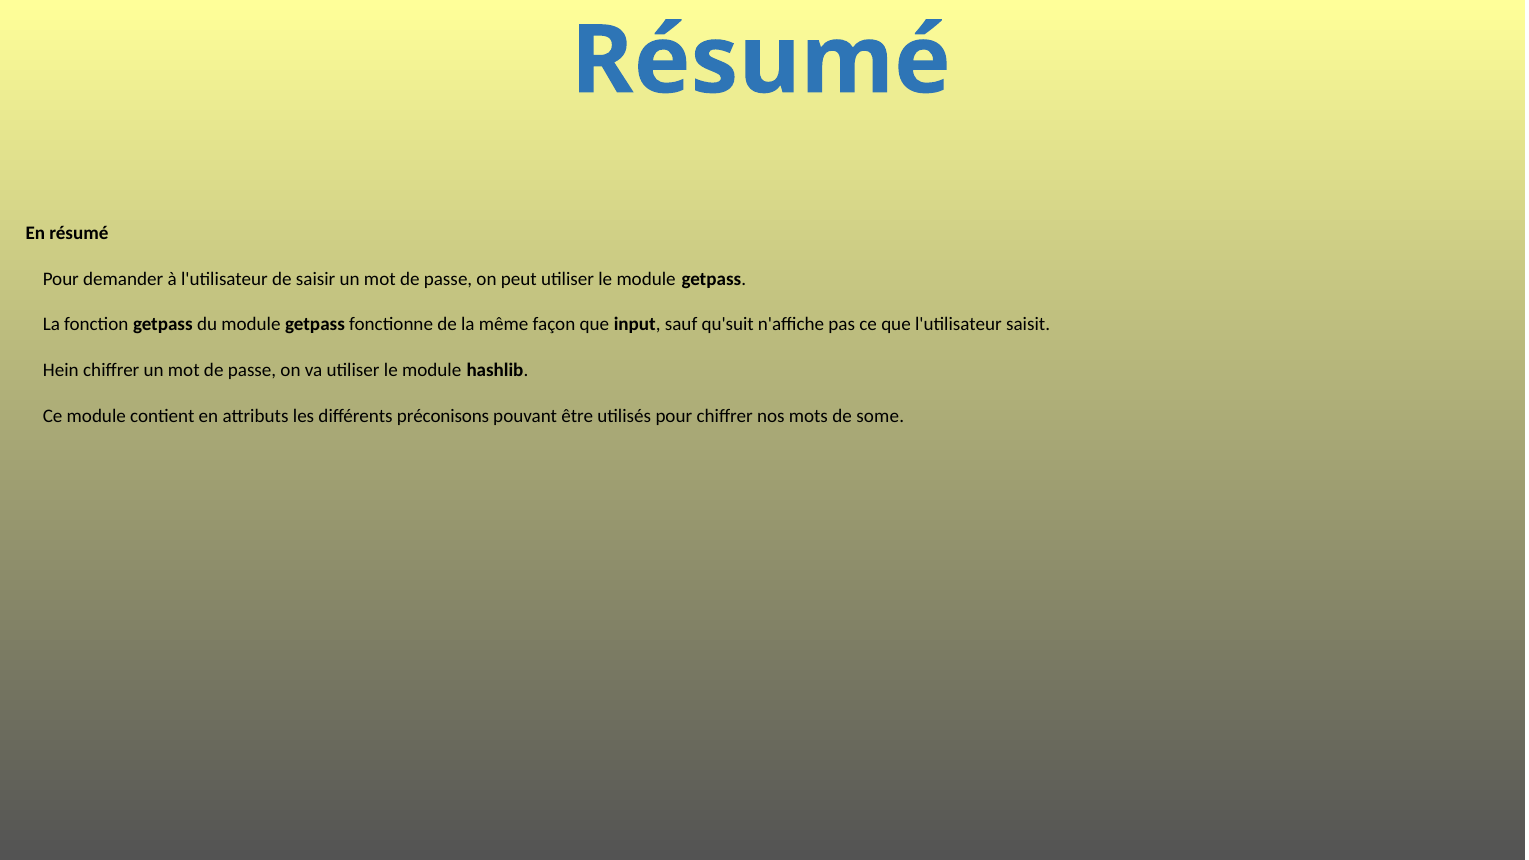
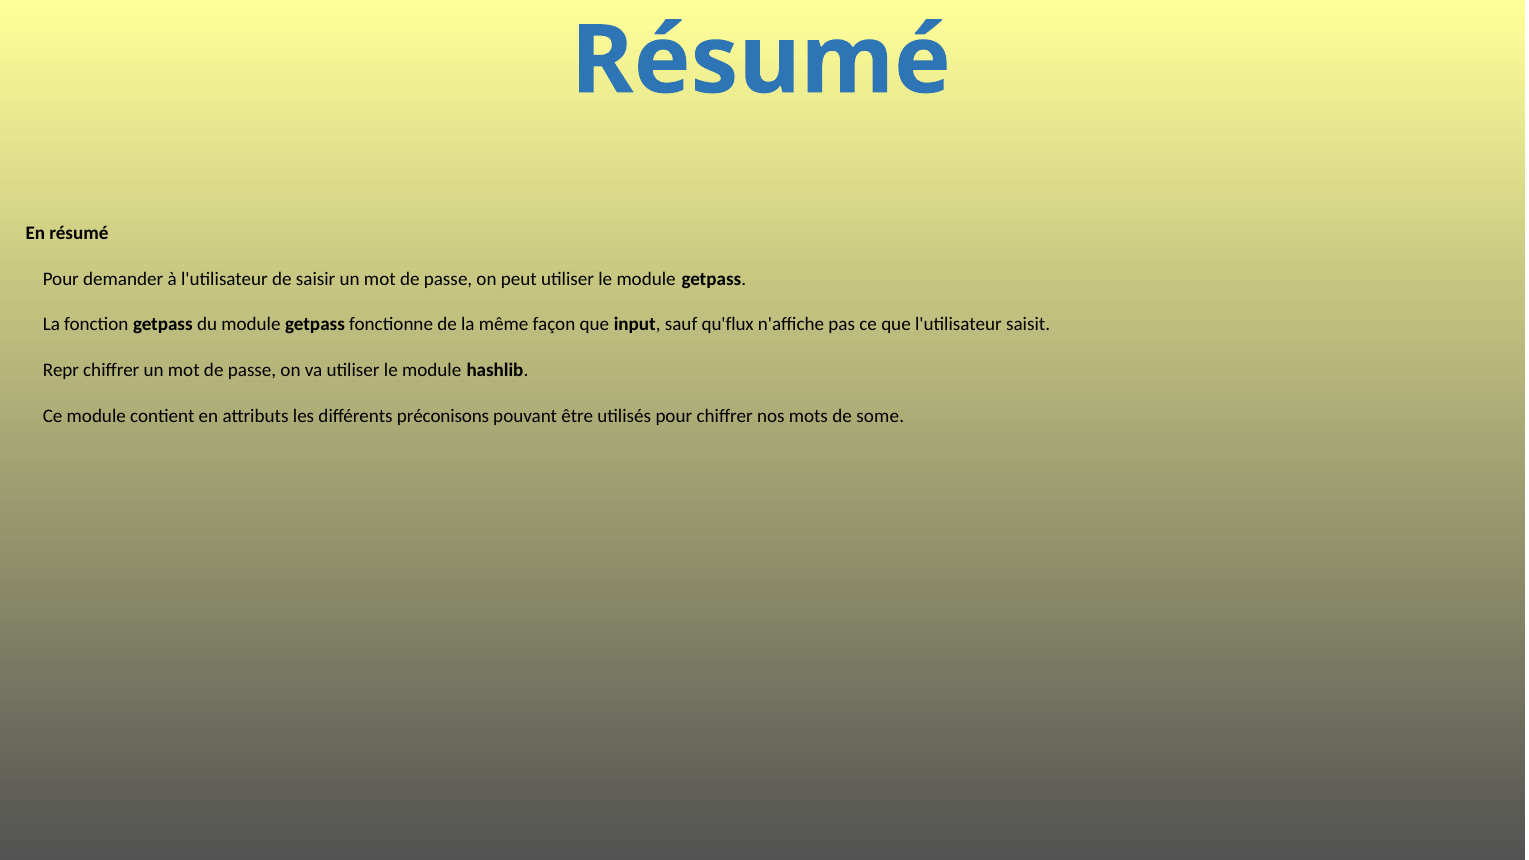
qu'suit: qu'suit -> qu'flux (728, 325)
Hein: Hein -> Repr (61, 371)
